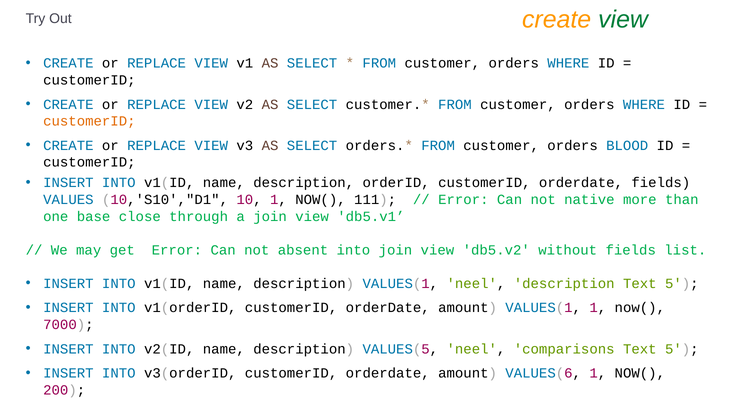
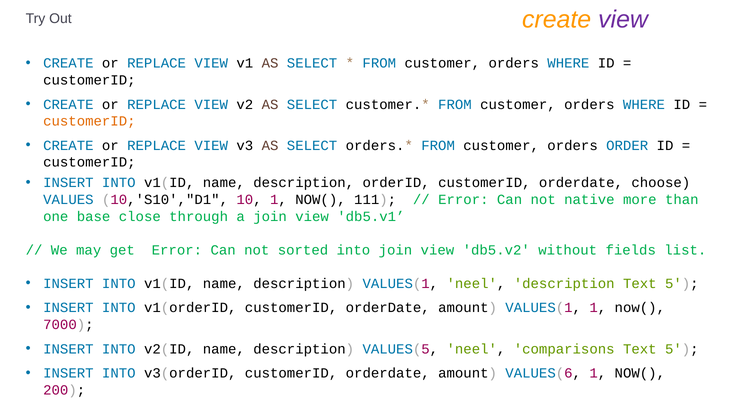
view colour: green -> purple (623, 19)
BLOOD: BLOOD -> ORDER (627, 146)
orderdate fields: fields -> choose (661, 183)
absent: absent -> sorted (303, 250)
